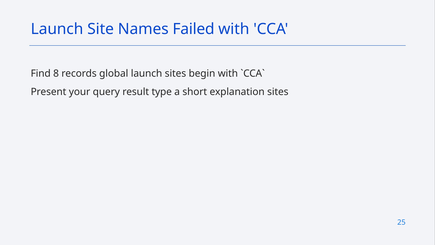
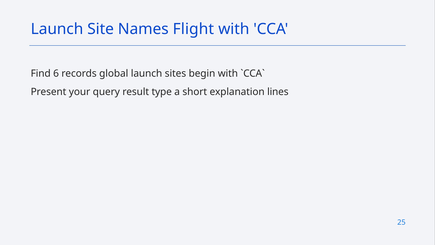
Failed: Failed -> Flight (193, 29)
8: 8 -> 6 (56, 73)
explanation sites: sites -> lines (278, 92)
